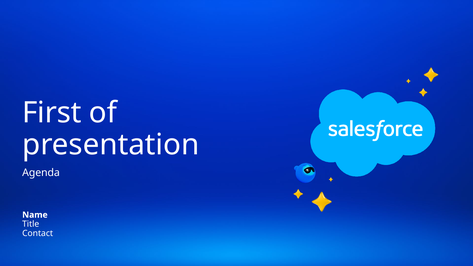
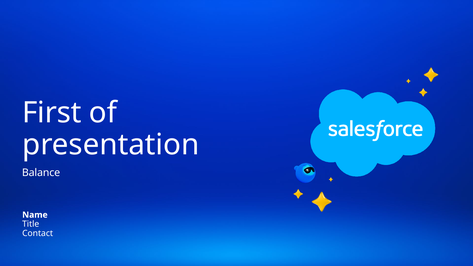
Agenda: Agenda -> Balance (41, 173)
